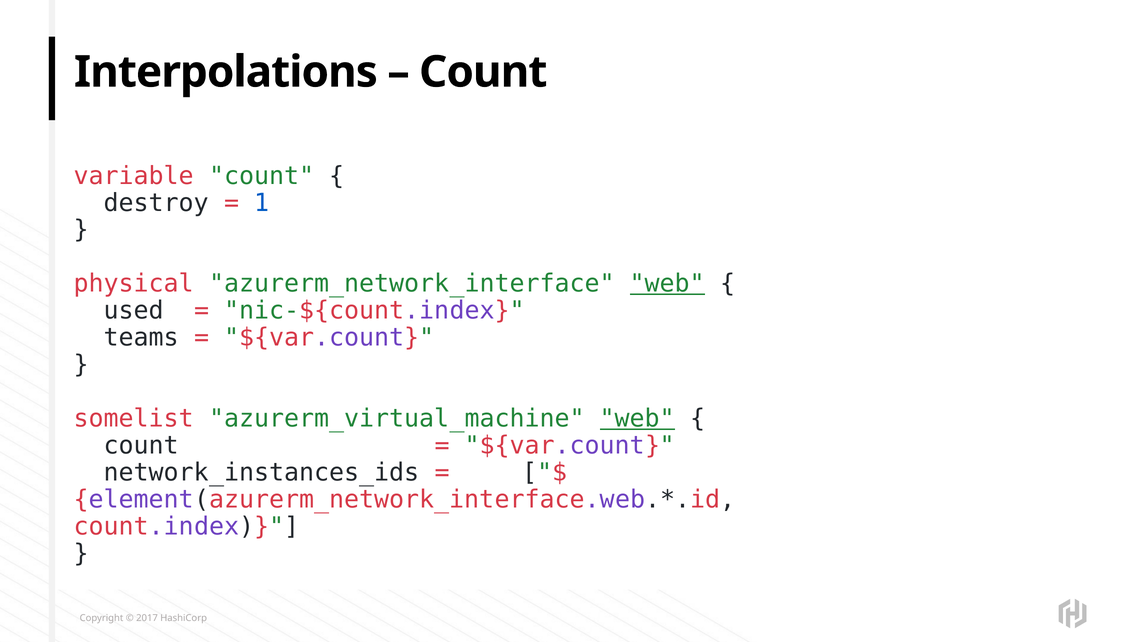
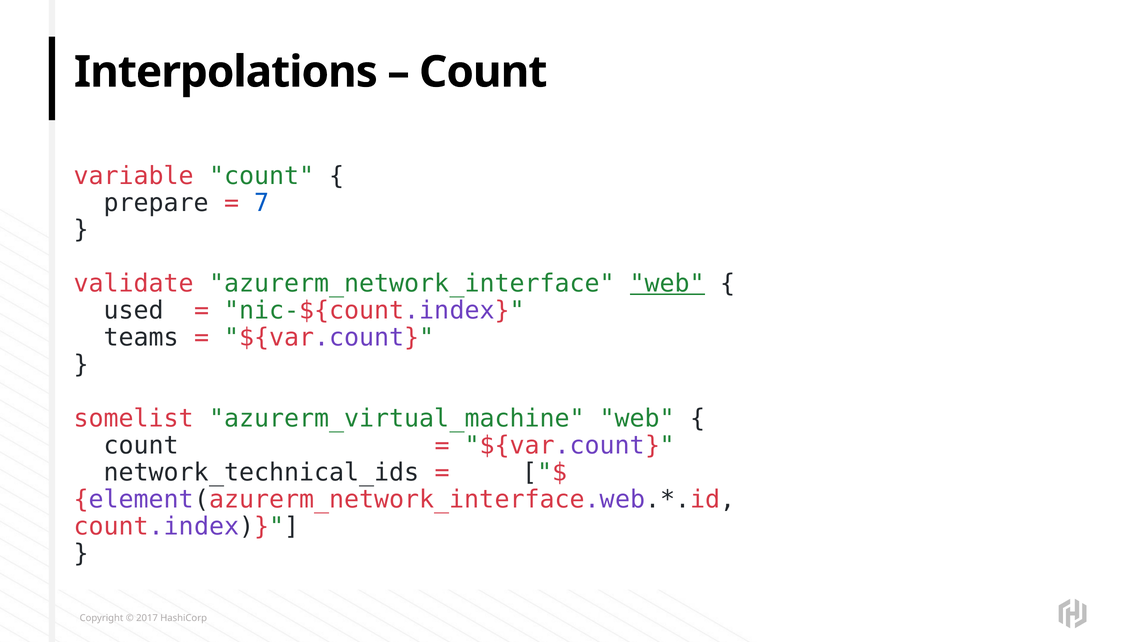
destroy: destroy -> prepare (156, 203)
1: 1 -> 7 (262, 203)
physical: physical -> validate (134, 284)
web underline: present -> none (637, 419)
network_instances_ids: network_instances_ids -> network_technical_ids (262, 473)
